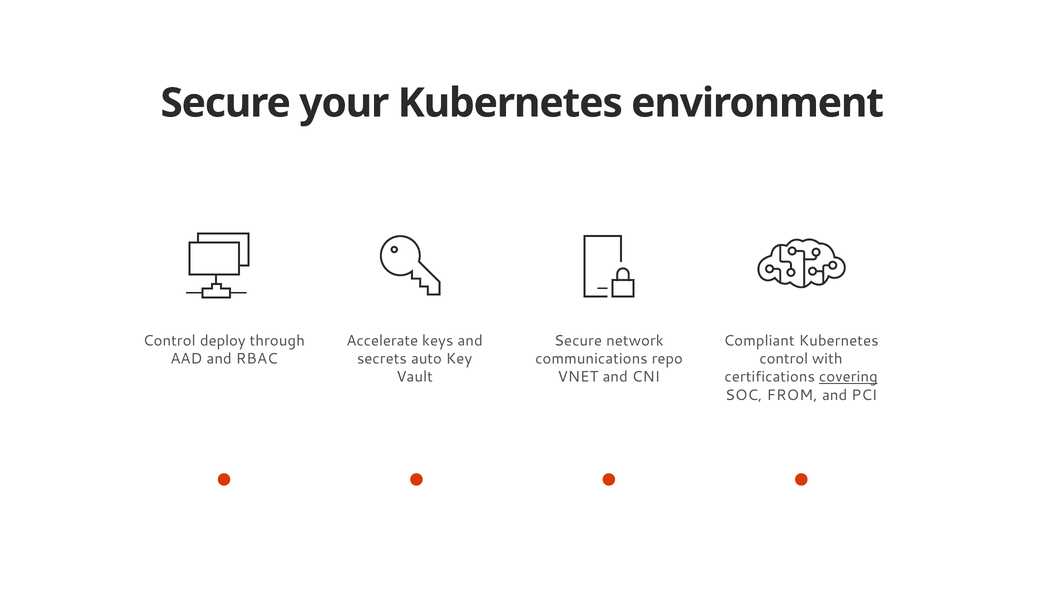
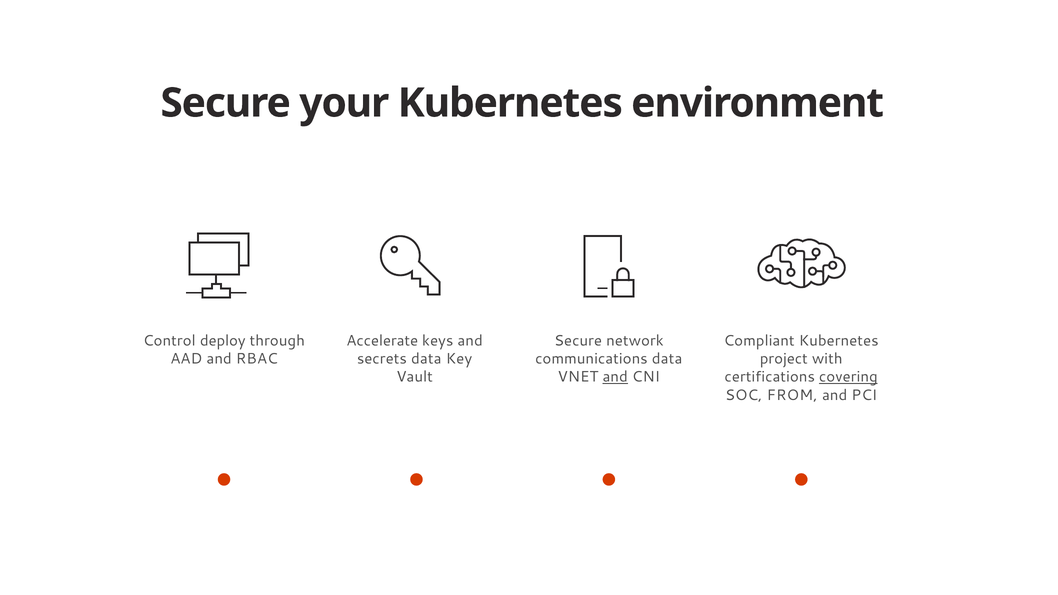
secrets auto: auto -> data (426, 359)
communications repo: repo -> data (667, 359)
control: control -> project (784, 359)
and underline: none -> present (615, 377)
